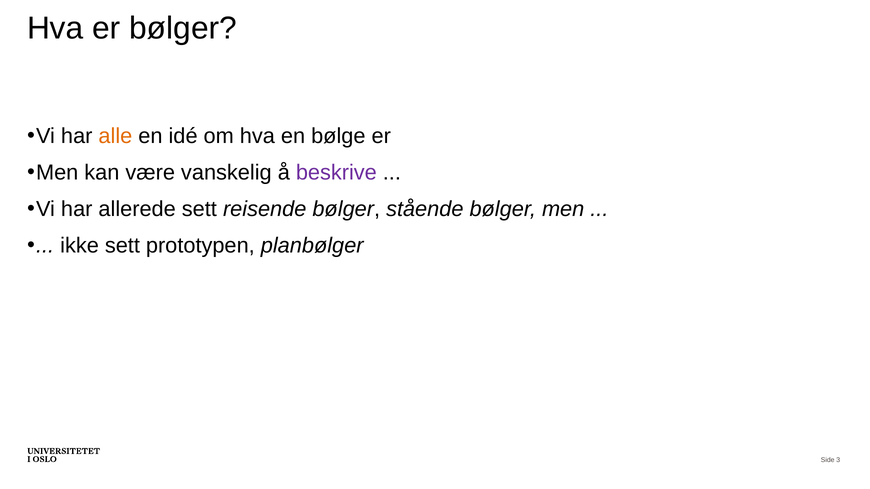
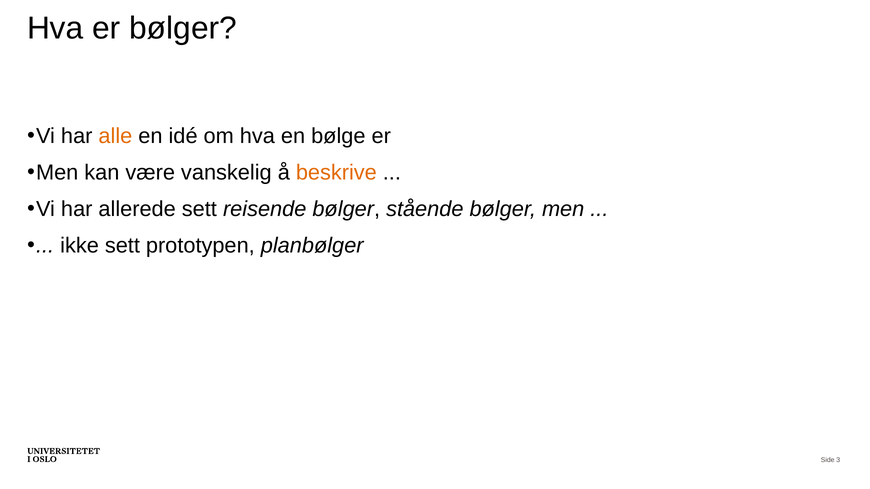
beskrive colour: purple -> orange (336, 173)
